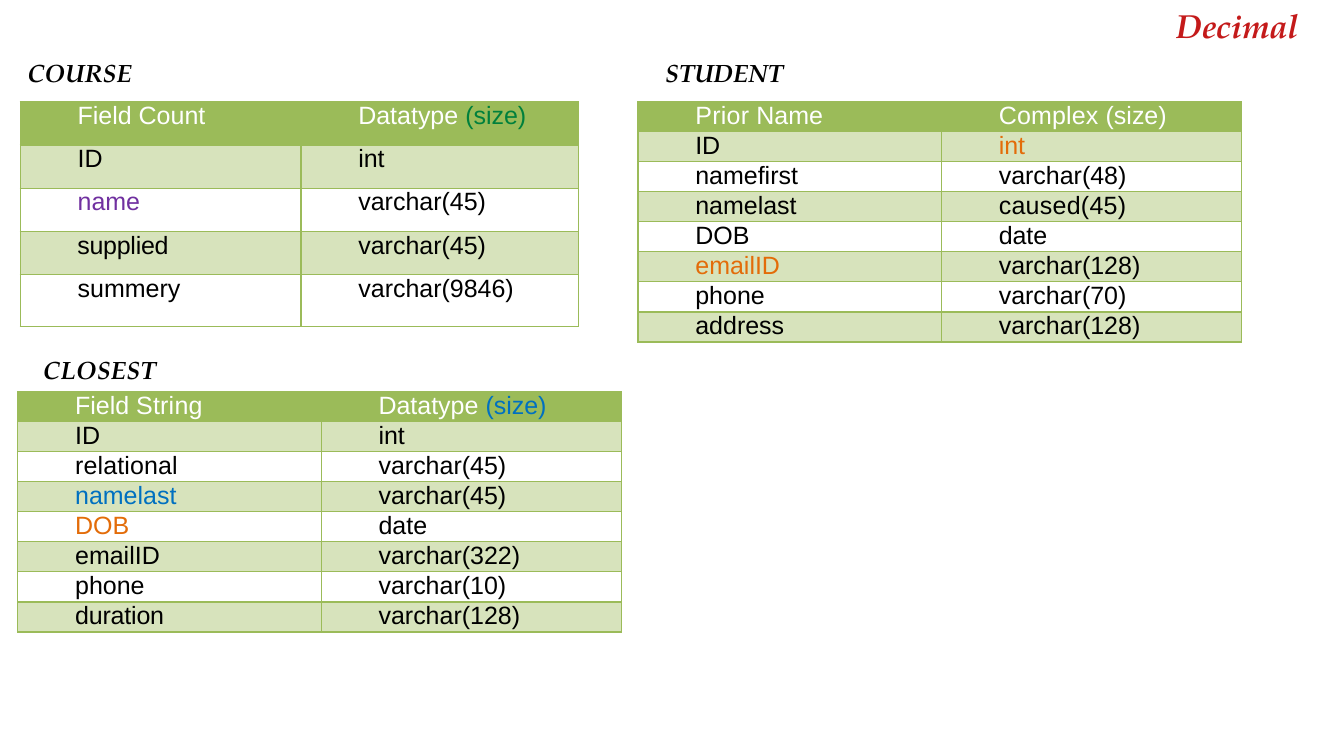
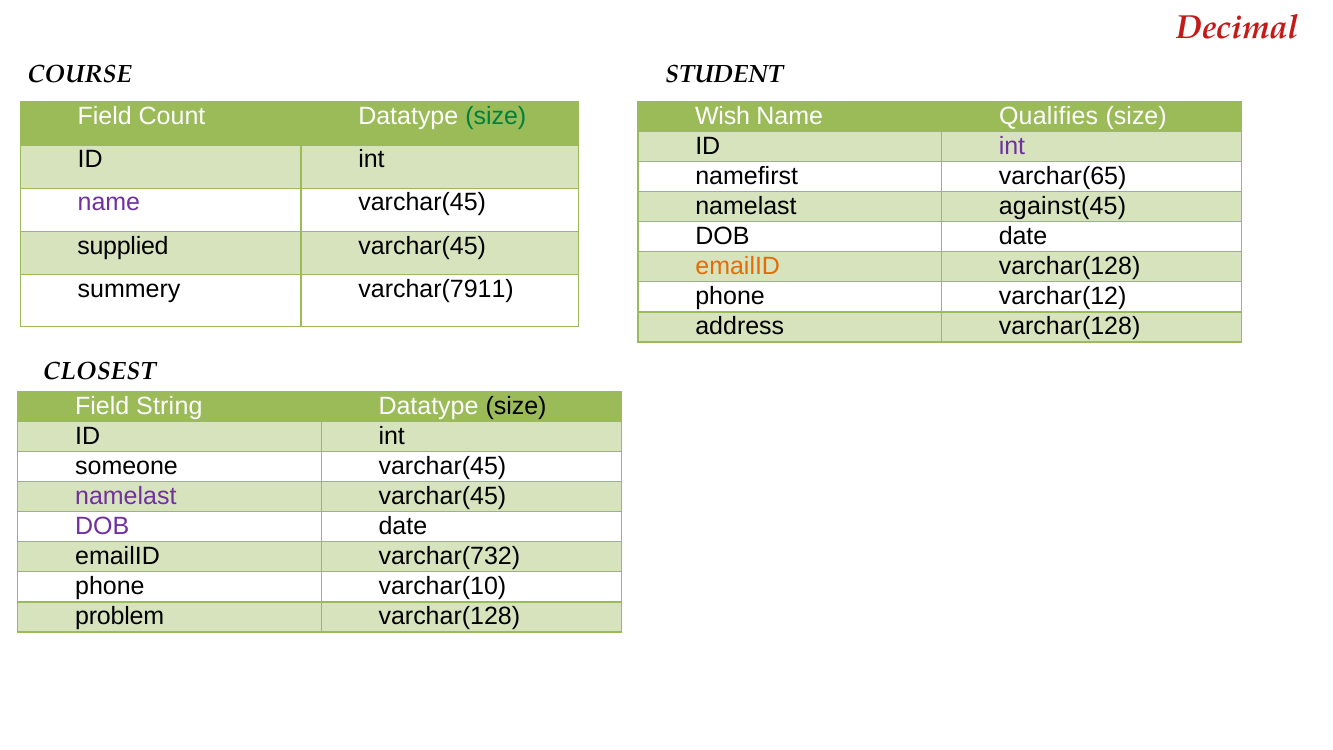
Prior: Prior -> Wish (723, 116)
Complex: Complex -> Qualifies (1049, 116)
int colour: orange -> purple (1012, 146)
varchar(48: varchar(48 -> varchar(65 (1063, 176)
caused(45: caused(45 -> against(45 (1062, 206)
varchar(9846: varchar(9846 -> varchar(7911 (436, 289)
varchar(70: varchar(70 -> varchar(12 (1063, 296)
size colour: blue -> black (516, 406)
relational: relational -> someone (127, 466)
namelast colour: blue -> purple (126, 496)
DOB colour: orange -> purple (102, 526)
varchar(322: varchar(322 -> varchar(732 (449, 556)
duration: duration -> problem (120, 616)
